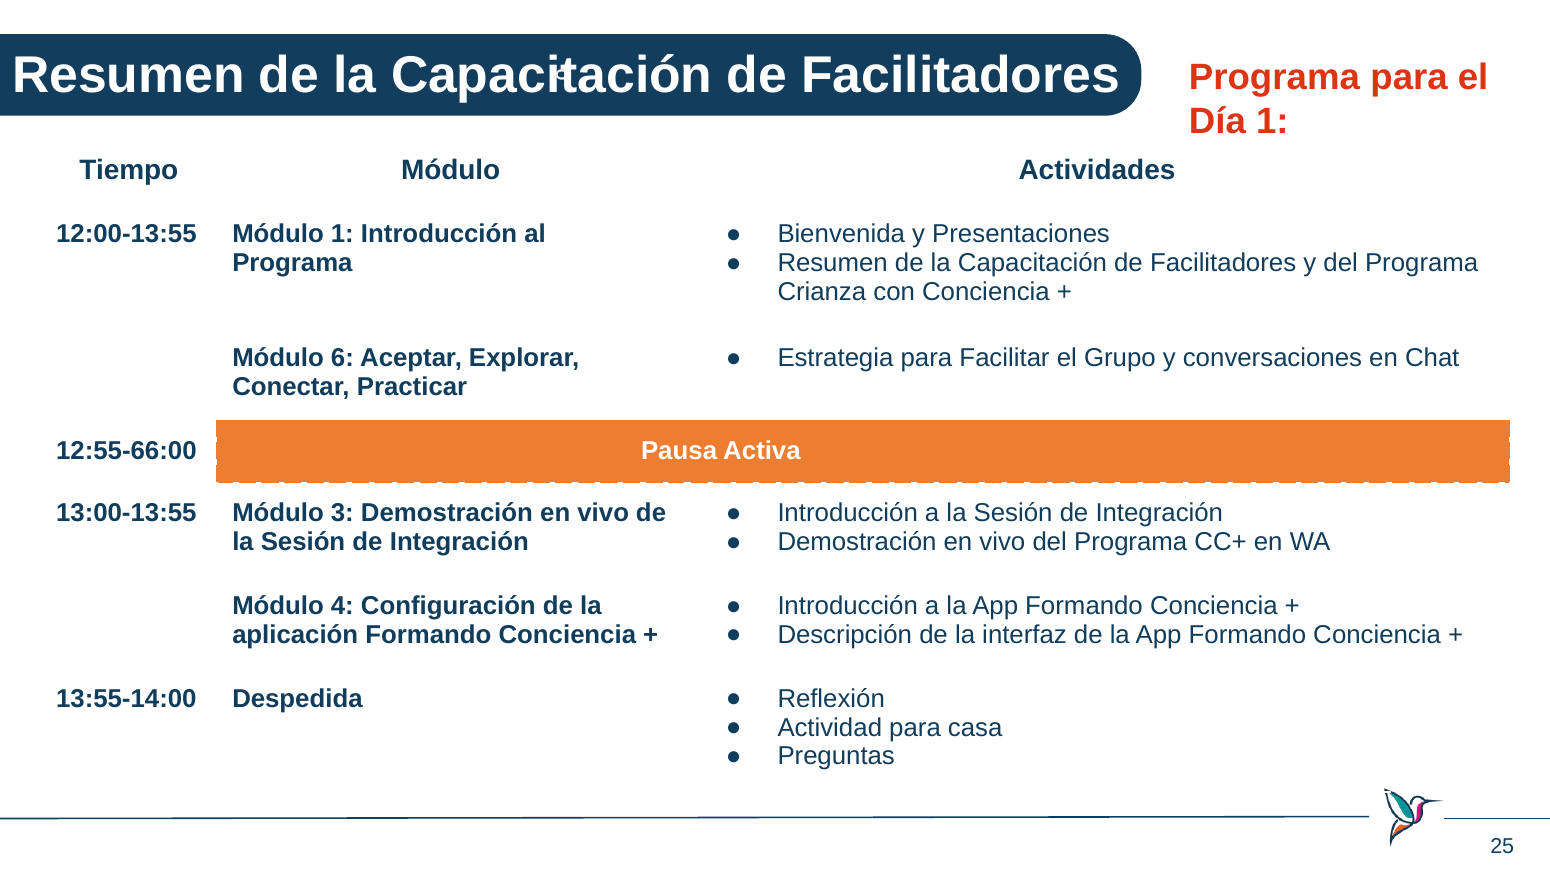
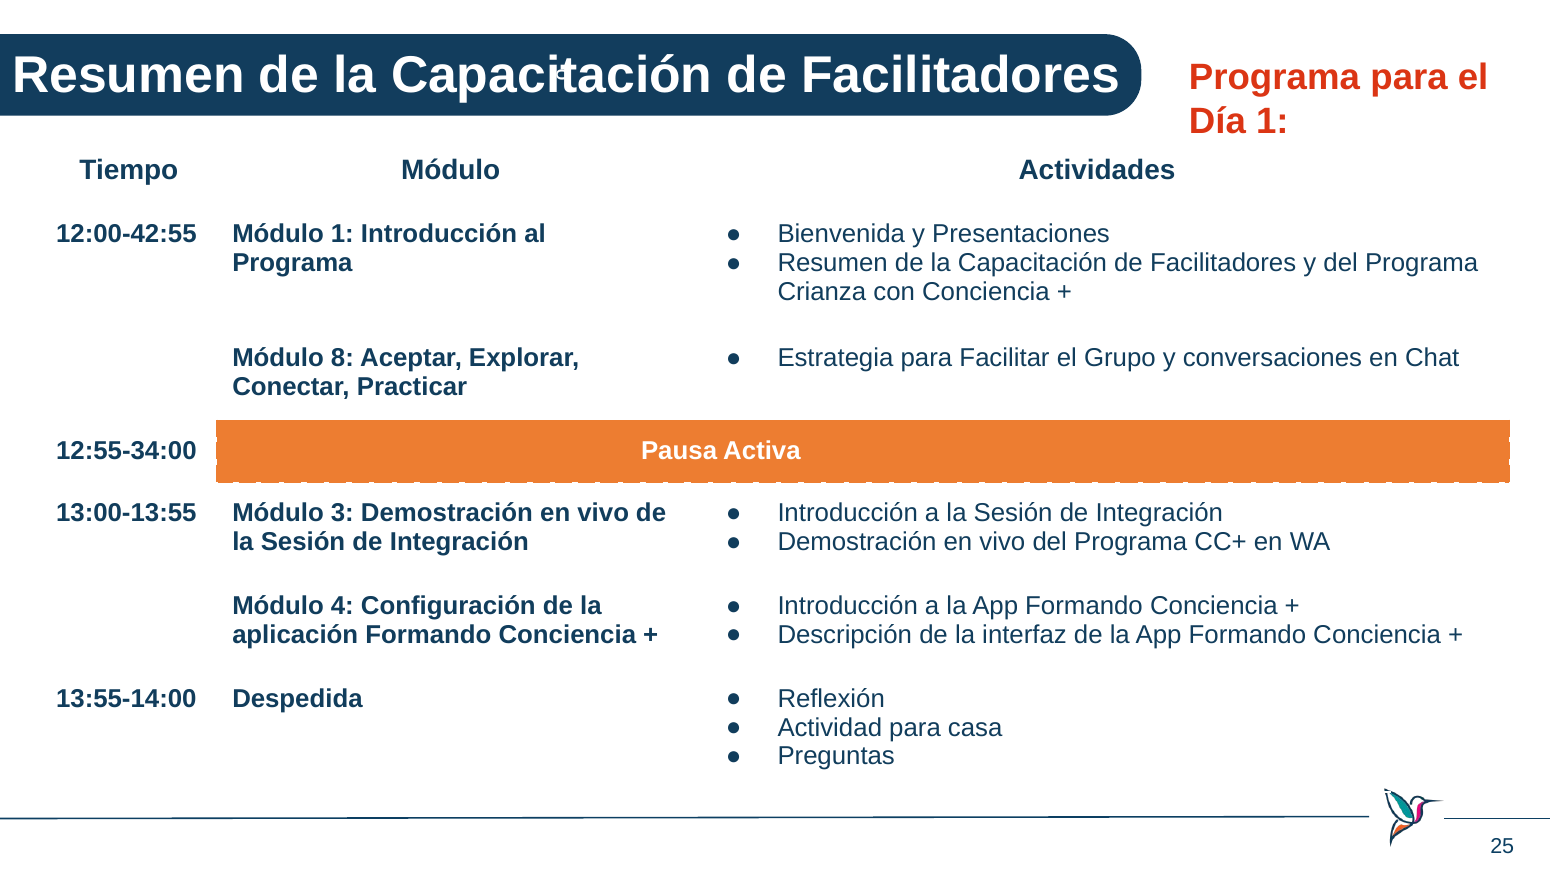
12:00-13:55: 12:00-13:55 -> 12:00-42:55 (126, 234)
6: 6 -> 8 (342, 358)
12:55-66:00: 12:55-66:00 -> 12:55-34:00 (126, 451)
